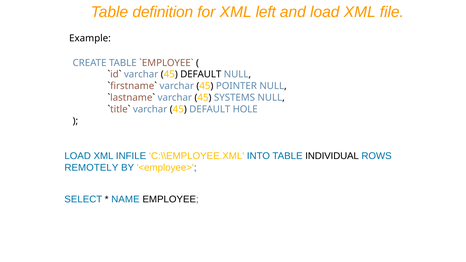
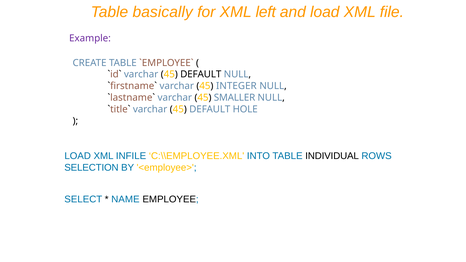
definition: definition -> basically (163, 12)
Example colour: black -> purple (90, 38)
POINTER: POINTER -> INTEGER (236, 86)
SYSTEMS: SYSTEMS -> SMALLER (235, 98)
REMOTELY: REMOTELY -> SELECTION (91, 168)
